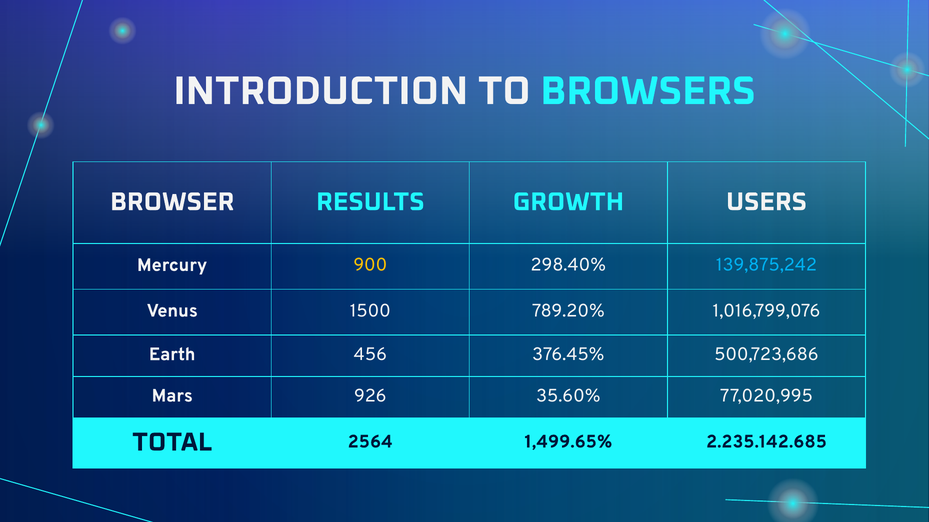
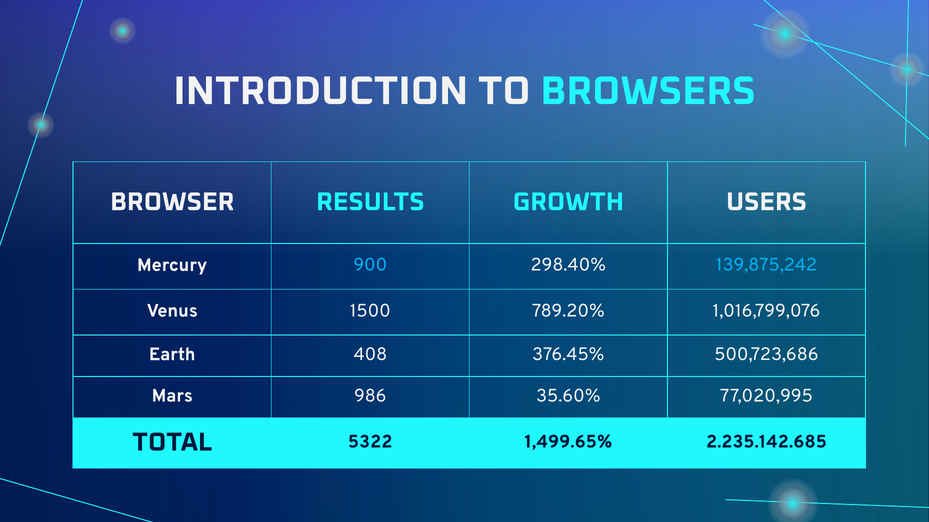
900 colour: yellow -> light blue (370, 265)
456: 456 -> 408 (370, 355)
926: 926 -> 986 (370, 396)
2564: 2564 -> 5322 (370, 442)
